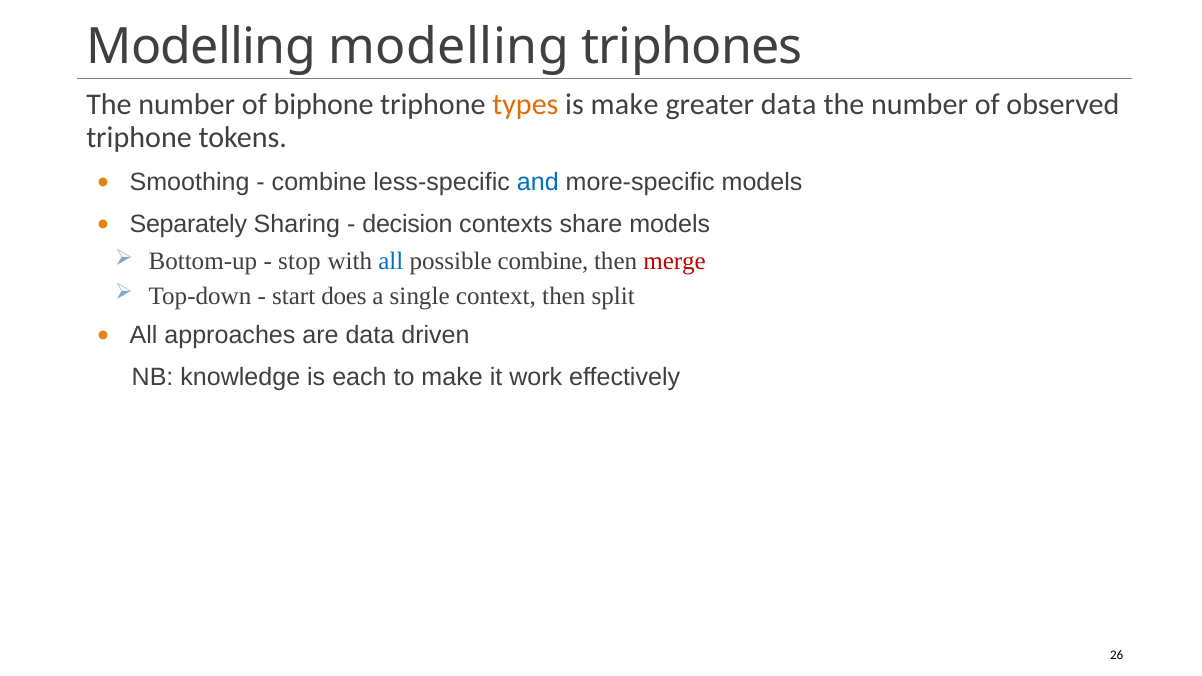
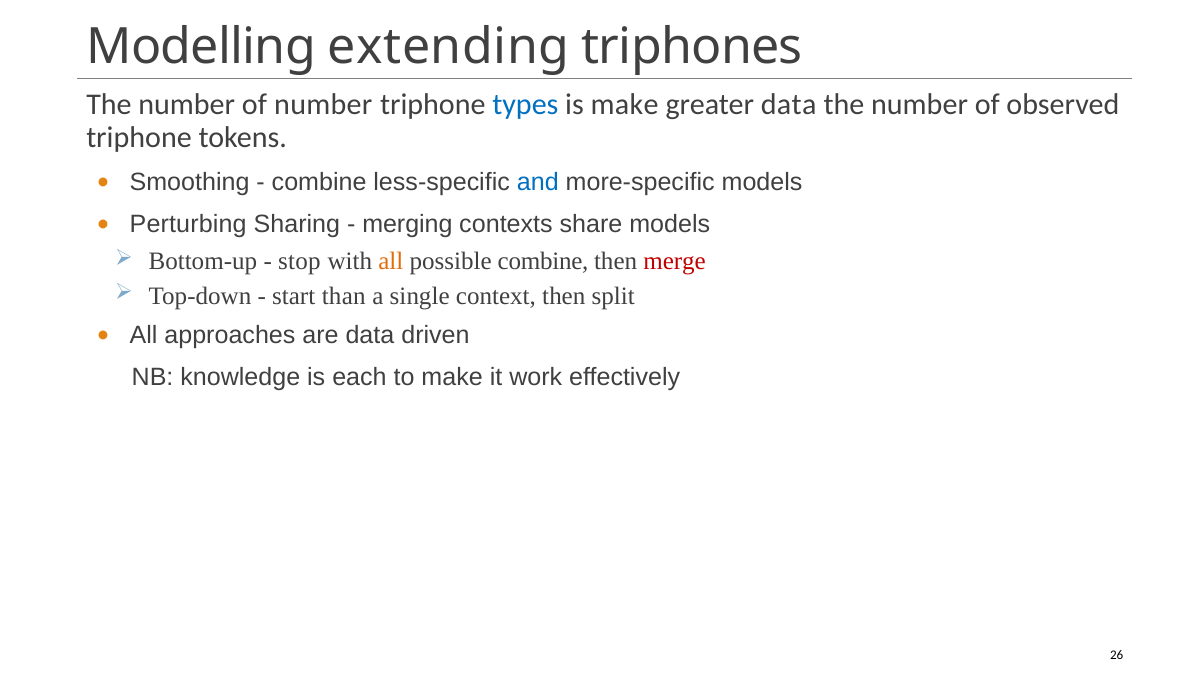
Modelling modelling: modelling -> extending (449, 47)
of biphone: biphone -> number (323, 105)
types colour: orange -> blue (525, 105)
Separately: Separately -> Perturbing (188, 224)
decision: decision -> merging (407, 224)
all colour: blue -> orange (391, 262)
does: does -> than (344, 296)
